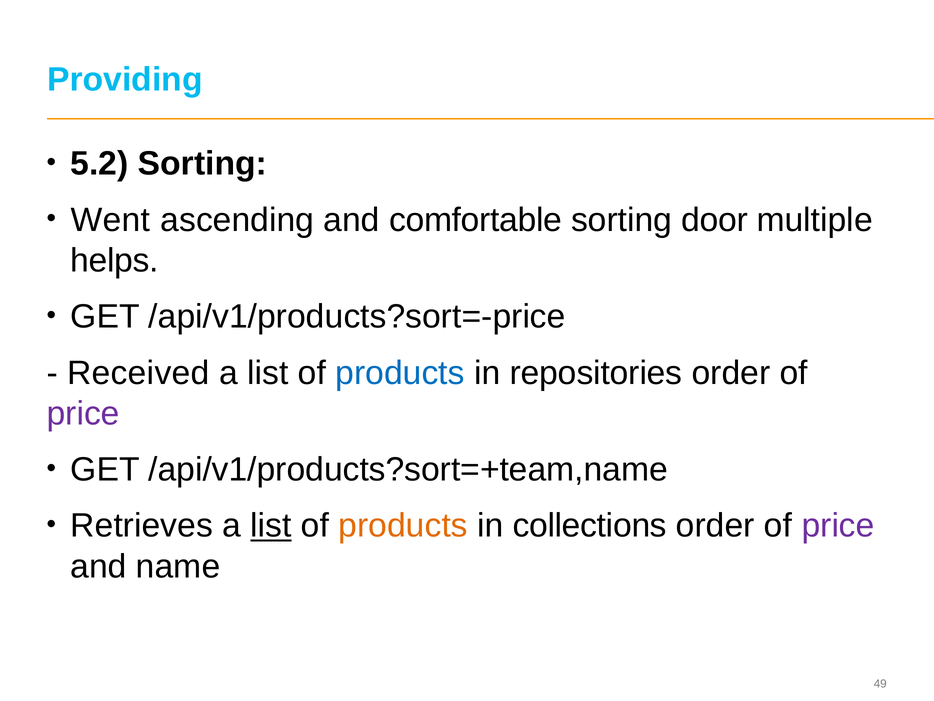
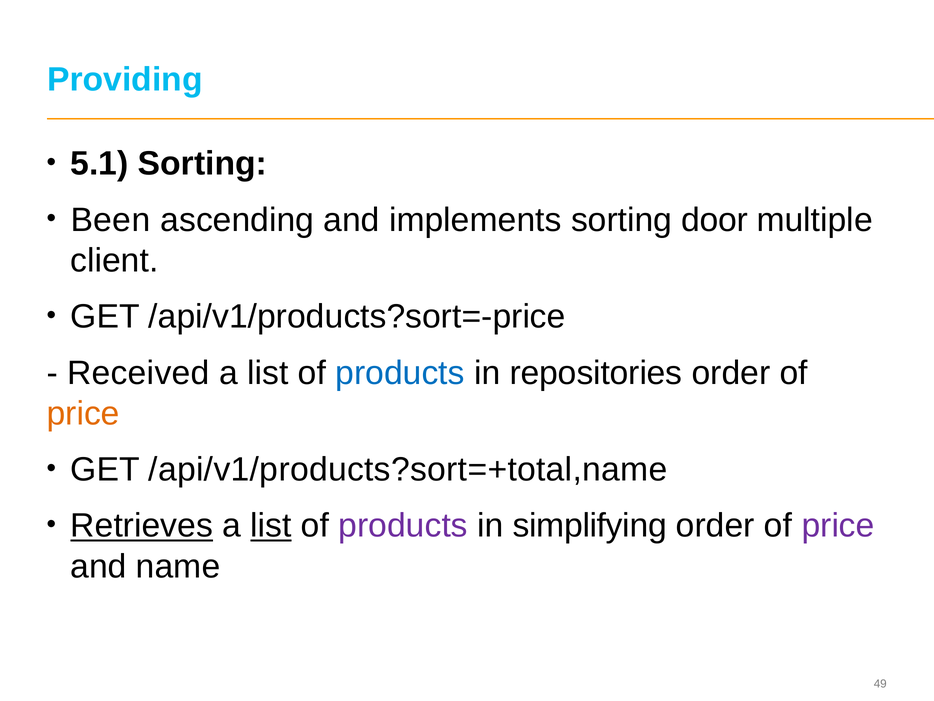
5.2: 5.2 -> 5.1 (99, 164)
Went: Went -> Been (110, 220)
comfortable: comfortable -> implements (475, 220)
helps: helps -> client (114, 260)
price colour: purple -> orange (83, 413)
/api/v1/products?sort=+team,name: /api/v1/products?sort=+team,name -> /api/v1/products?sort=+total,name (408, 469)
Retrieves underline: none -> present (142, 525)
products colour: orange -> purple (403, 525)
collections: collections -> simplifying (590, 525)
